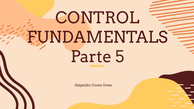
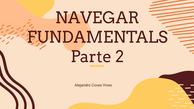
CONTROL: CONTROL -> NAVEGAR (97, 18)
5: 5 -> 2 (120, 57)
